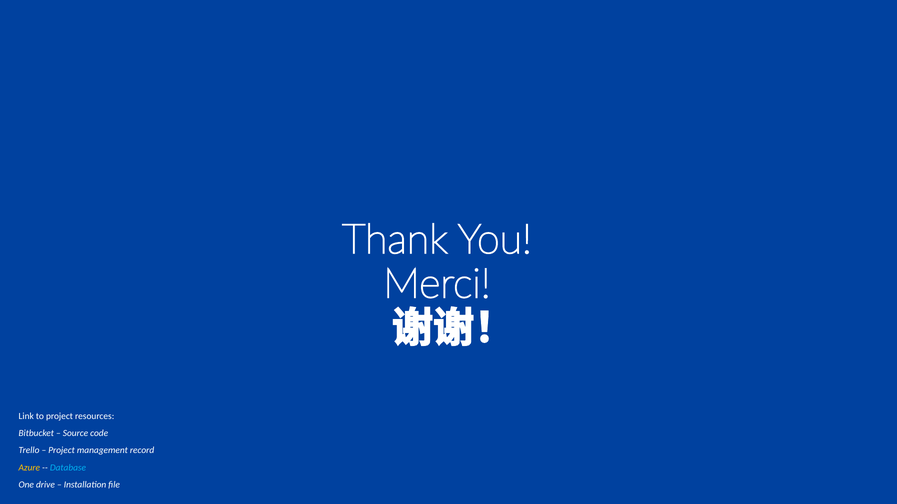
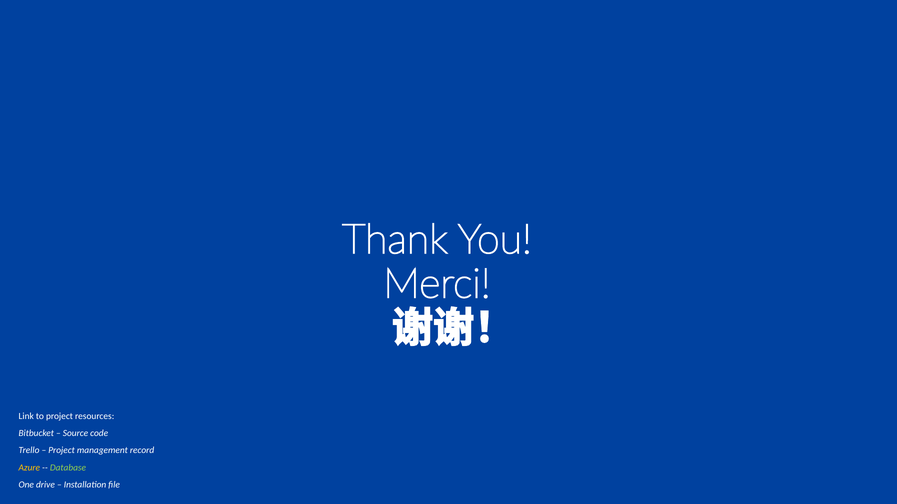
Database colour: light blue -> light green (68, 468)
